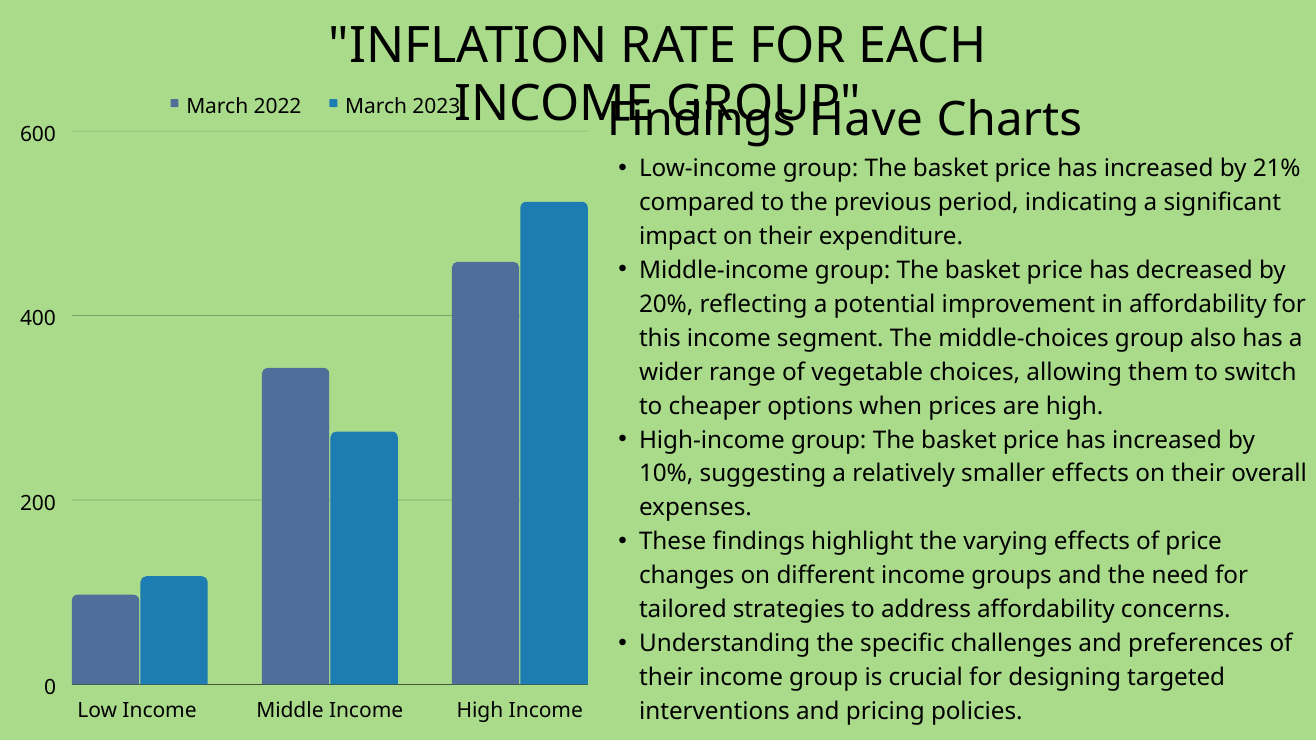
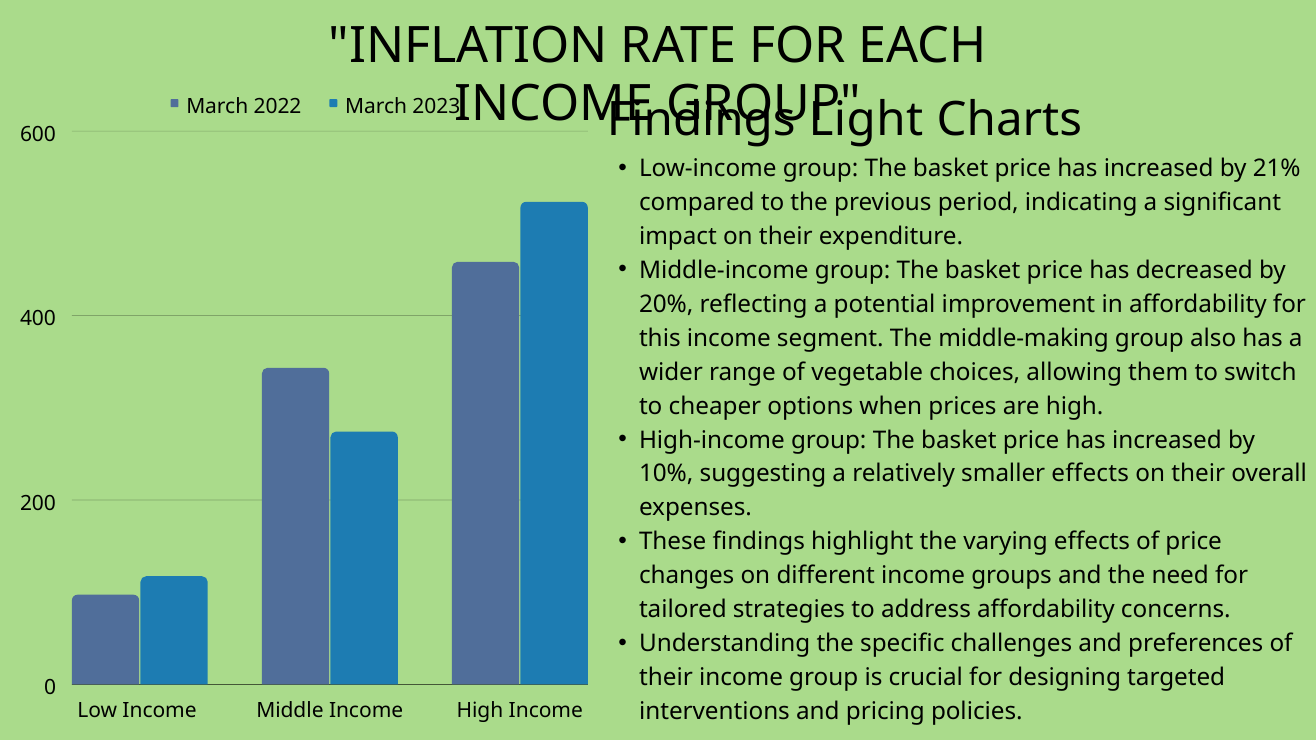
Have: Have -> Light (866, 120)
middle-choices: middle-choices -> middle-making (1024, 338)
